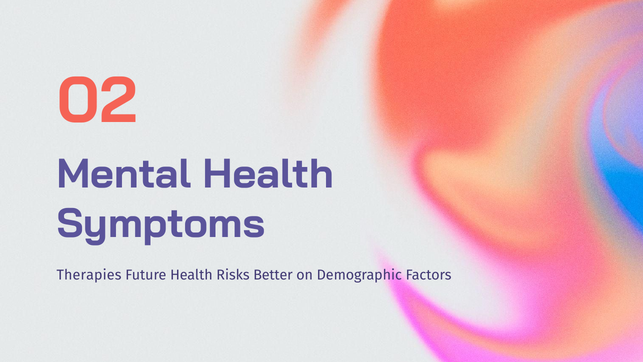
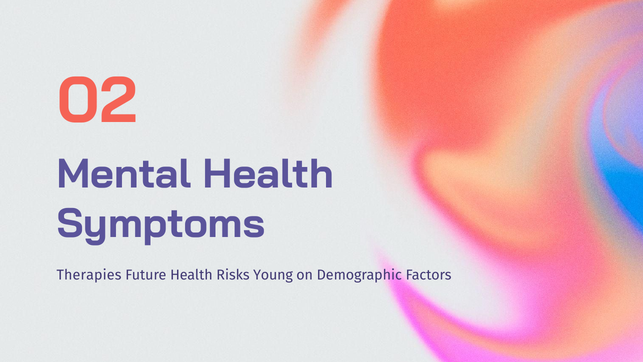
Better: Better -> Young (273, 275)
